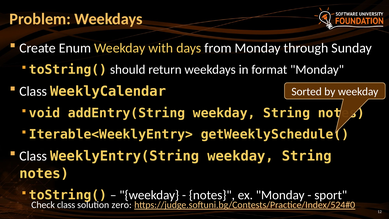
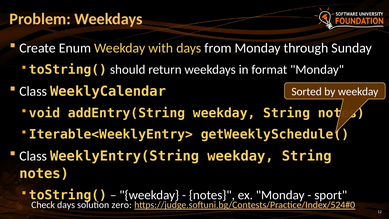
Check class: class -> days (66, 205)
